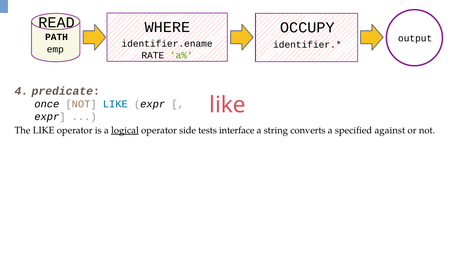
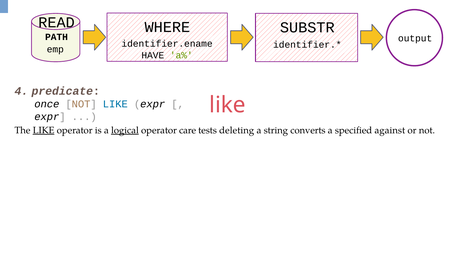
OCCUPY: OCCUPY -> SUBSTR (307, 28)
RATE: RATE -> HAVE (153, 55)
LIKE underline: none -> present (44, 130)
side: side -> care (188, 130)
interface: interface -> deleting (237, 130)
